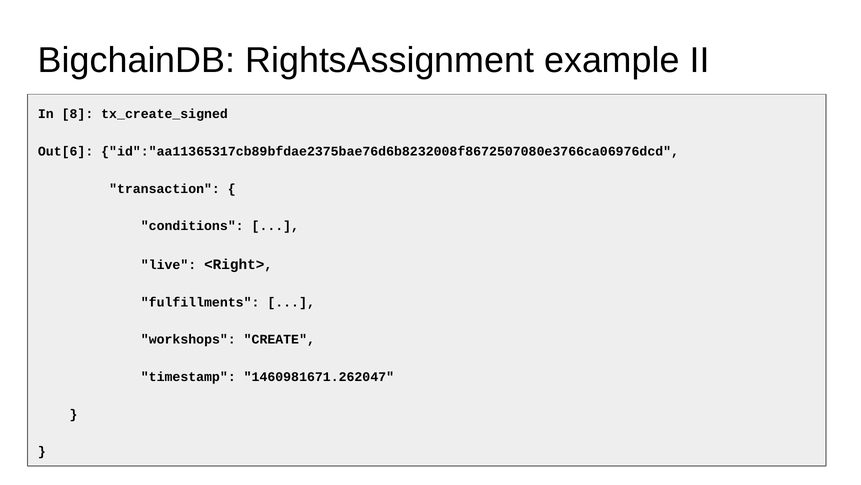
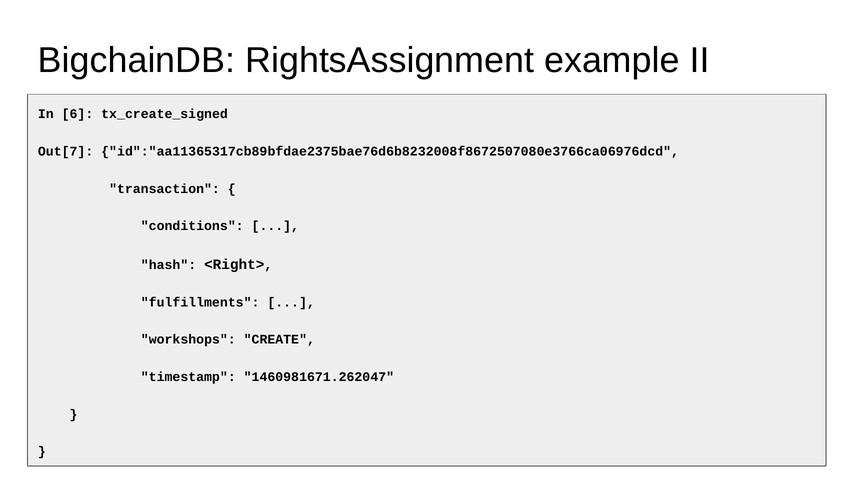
8: 8 -> 6 (77, 114)
Out[6: Out[6 -> Out[7 (66, 151)
live: live -> hash (169, 264)
